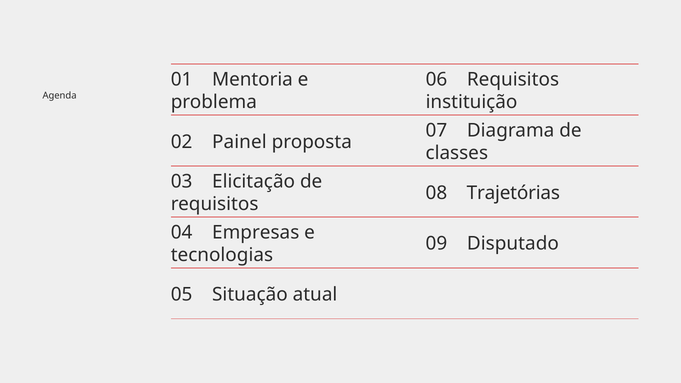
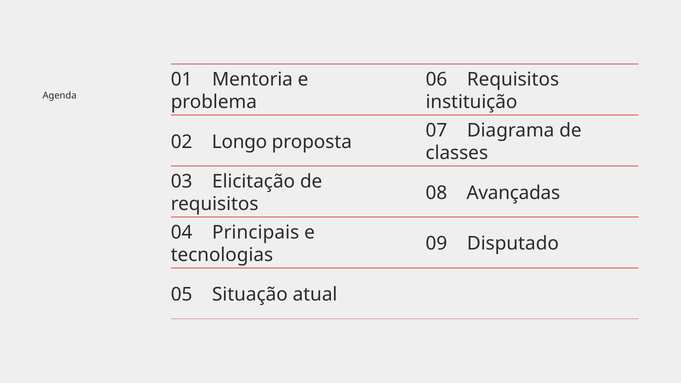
Painel: Painel -> Longo (239, 142)
Trajetórias: Trajetórias -> Avançadas (513, 193)
Empresas: Empresas -> Principais (256, 232)
